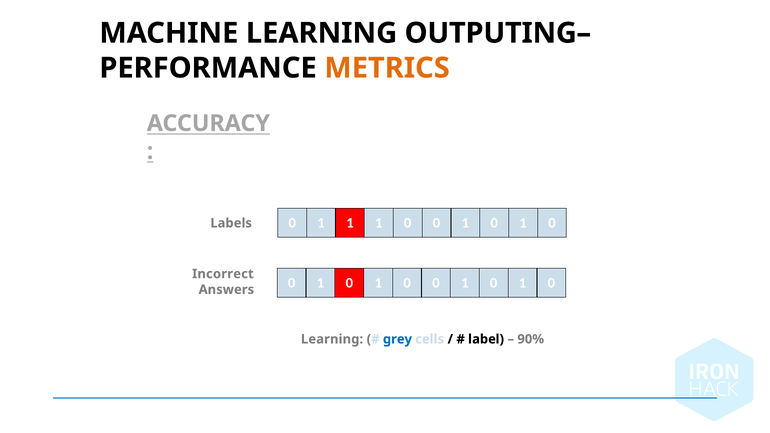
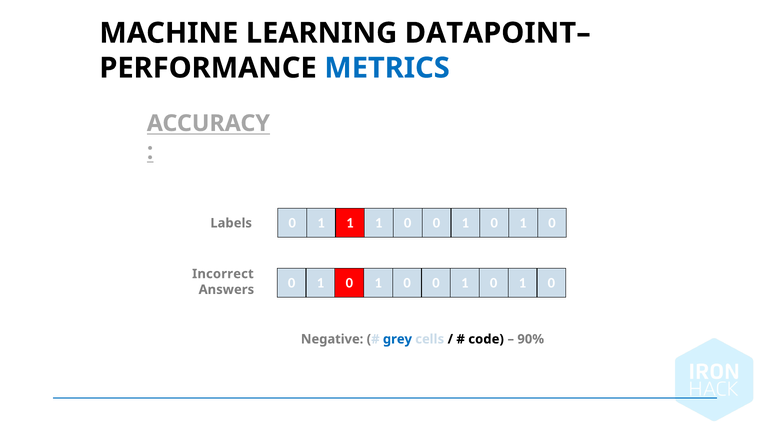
OUTPUTING–: OUTPUTING– -> DATAPOINT– (498, 33)
METRICS colour: orange -> blue (387, 68)
Learning: Learning -> Negative (332, 339)
label: label -> code (486, 339)
